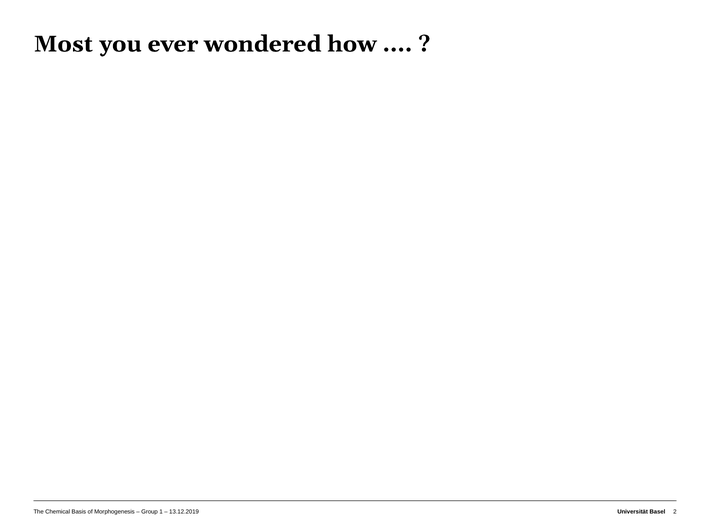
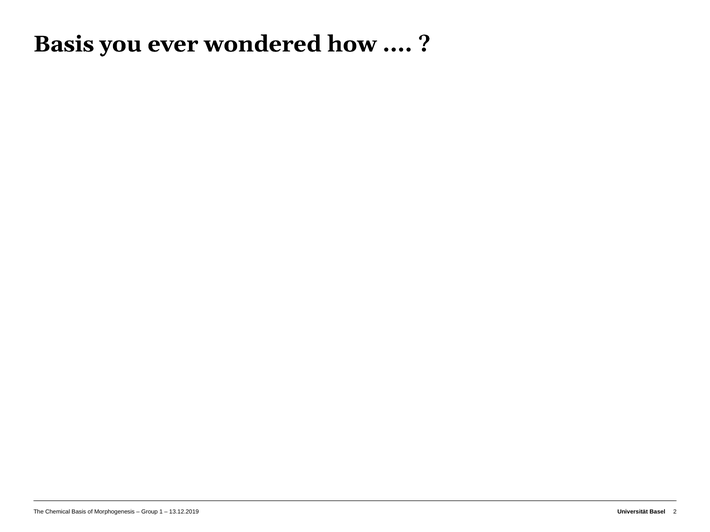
Most: Most -> Basis (64, 44)
